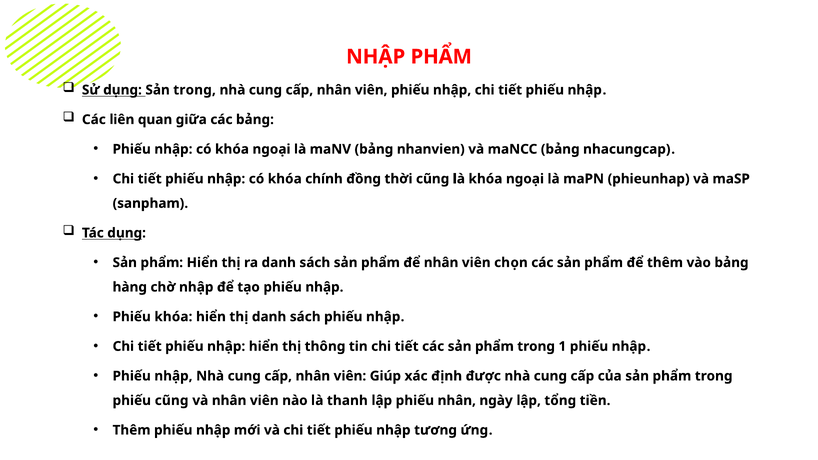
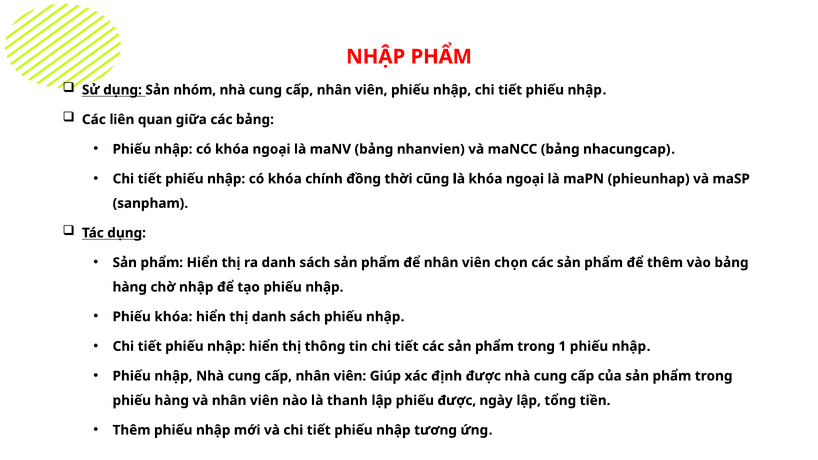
Sản trong: trong -> nhóm (195, 90)
cũng: cũng -> hàng (172, 401)
nhân: nhân -> được (457, 401)
